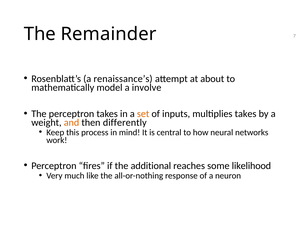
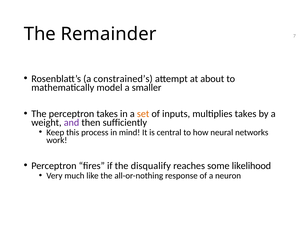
renaissance’s: renaissance’s -> constrained’s (123, 79)
involve: involve -> smaller (147, 87)
and colour: orange -> purple (71, 122)
differently: differently -> sufficiently (125, 122)
additional: additional -> disqualify (151, 166)
